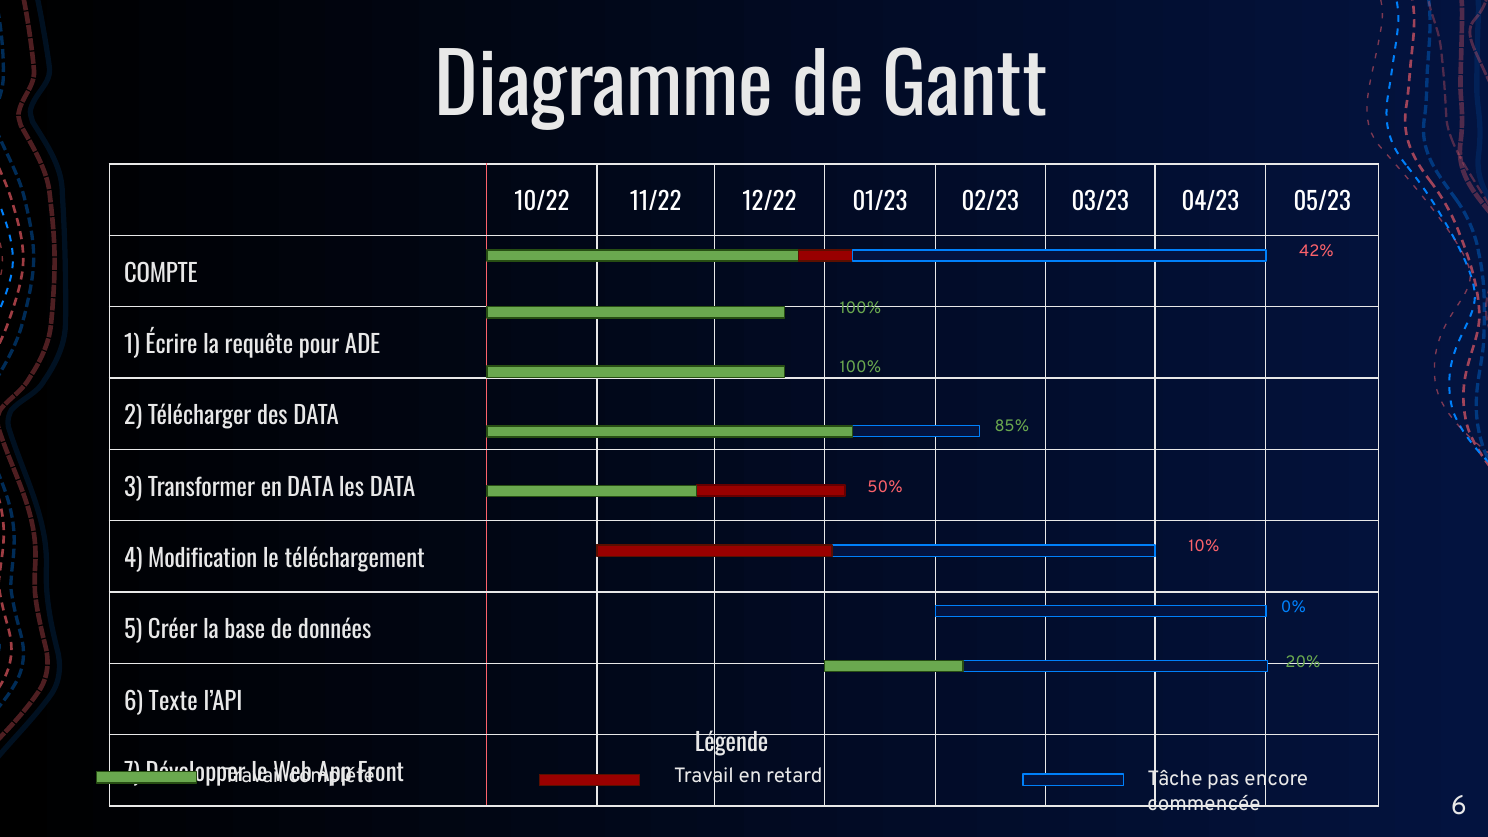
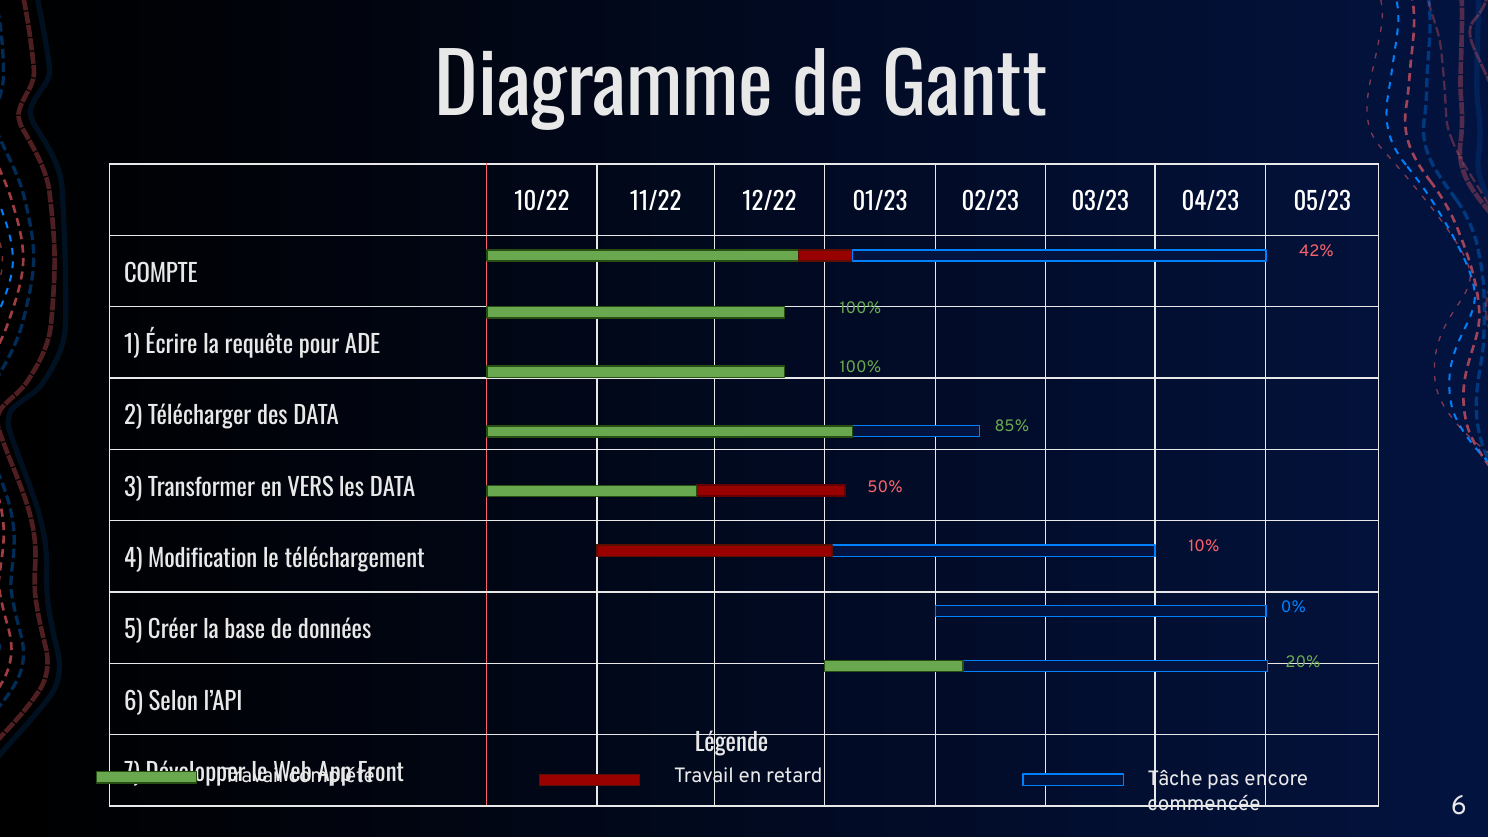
en DATA: DATA -> VERS (311, 488)
Texte: Texte -> Selon (173, 702)
